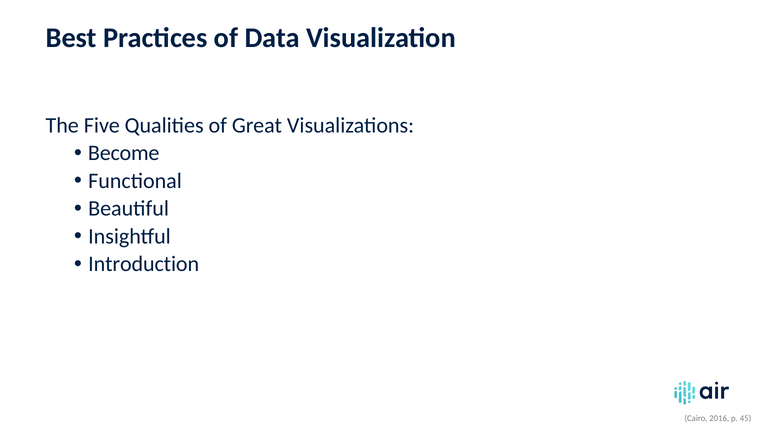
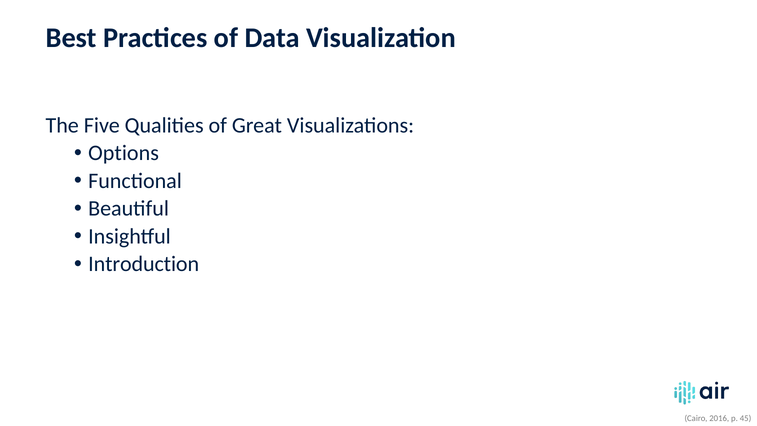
Become: Become -> Options (124, 153)
